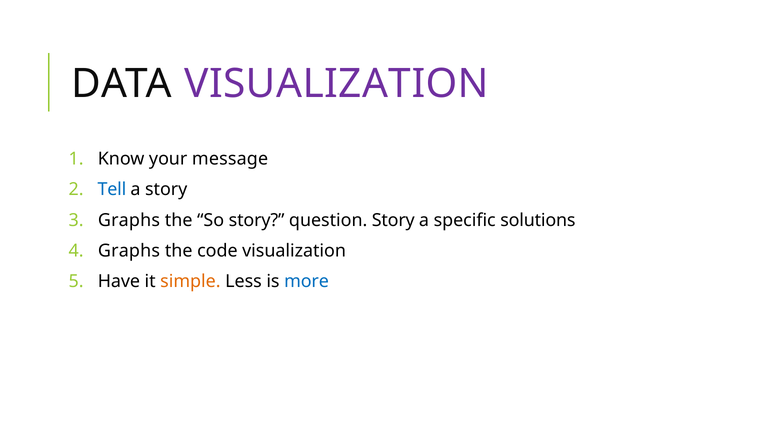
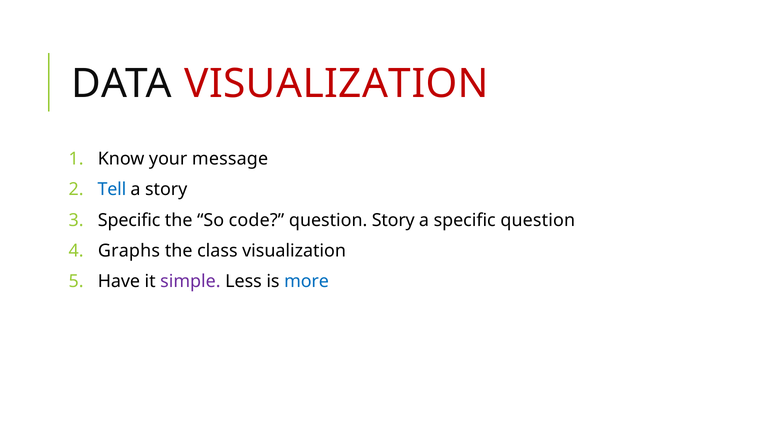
VISUALIZATION colour: purple -> red (337, 84)
Graphs: Graphs -> Specific (129, 220)
So story: story -> code (256, 220)
specific solutions: solutions -> question (538, 220)
code: code -> class (217, 251)
simple colour: orange -> purple (190, 282)
